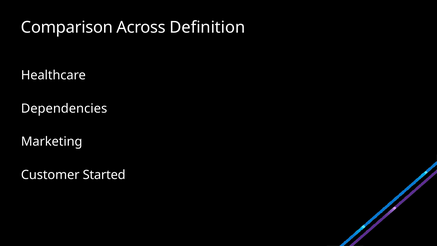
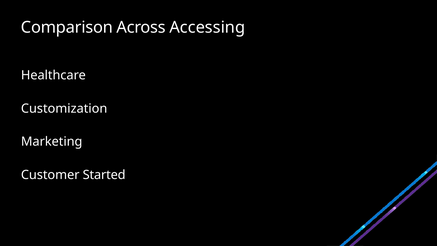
Definition: Definition -> Accessing (207, 27)
Dependencies: Dependencies -> Customization (64, 108)
